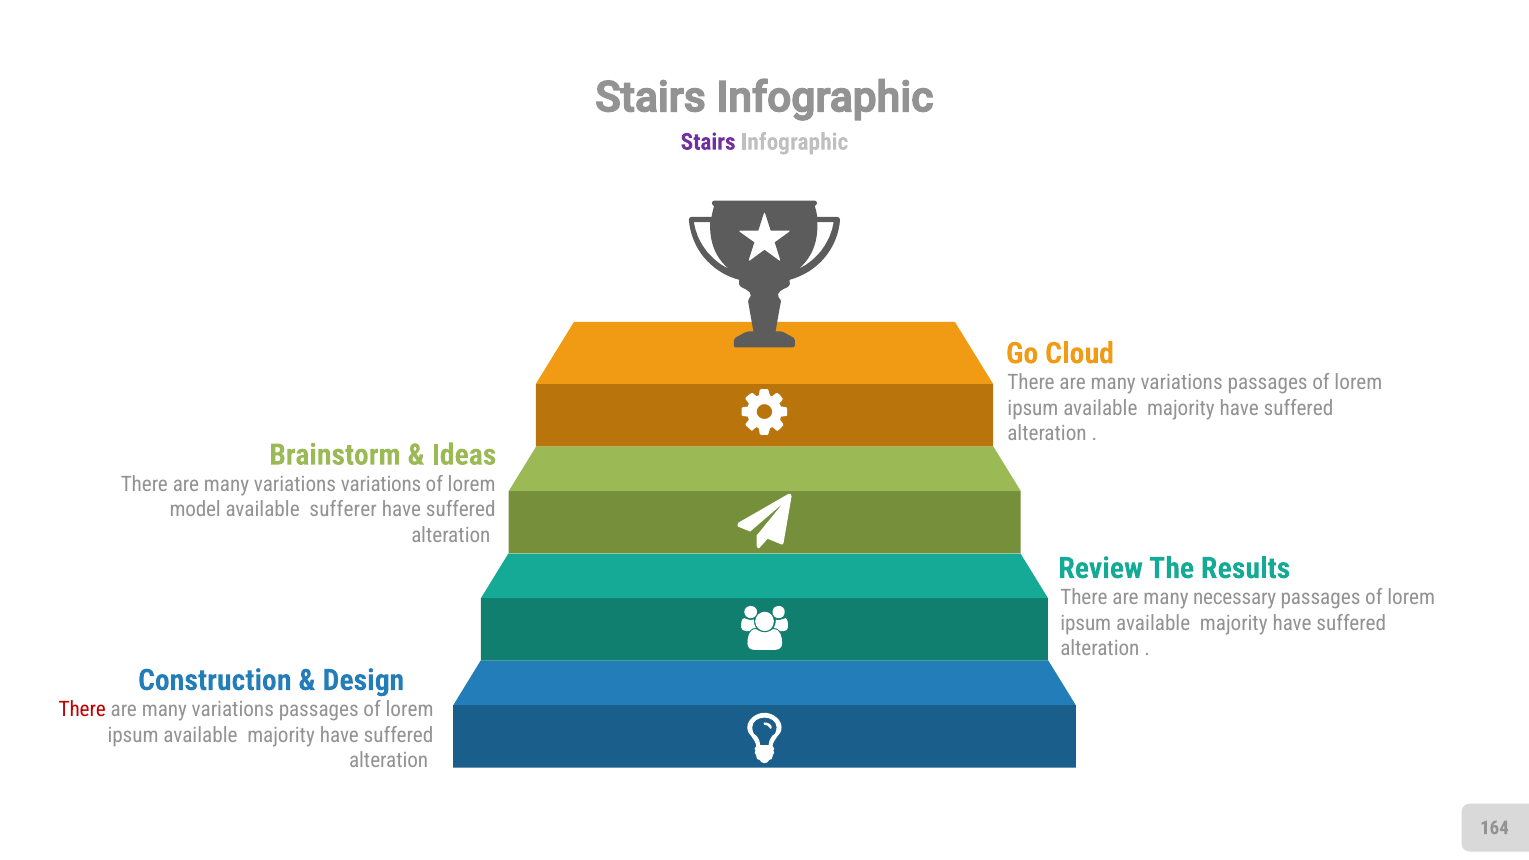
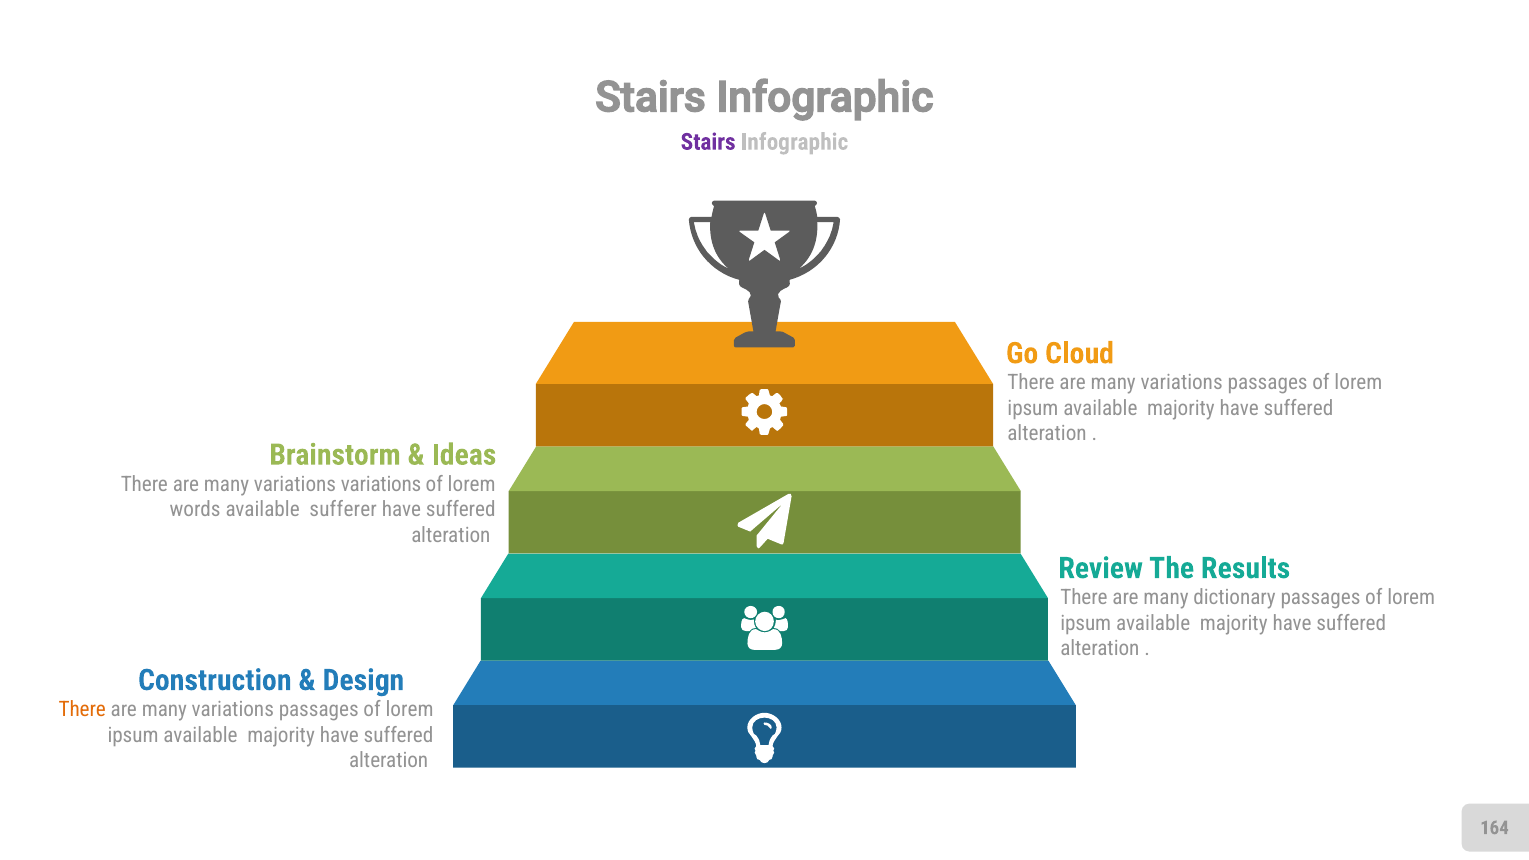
model: model -> words (195, 510)
necessary: necessary -> dictionary (1235, 598)
There colour: red -> orange (82, 710)
